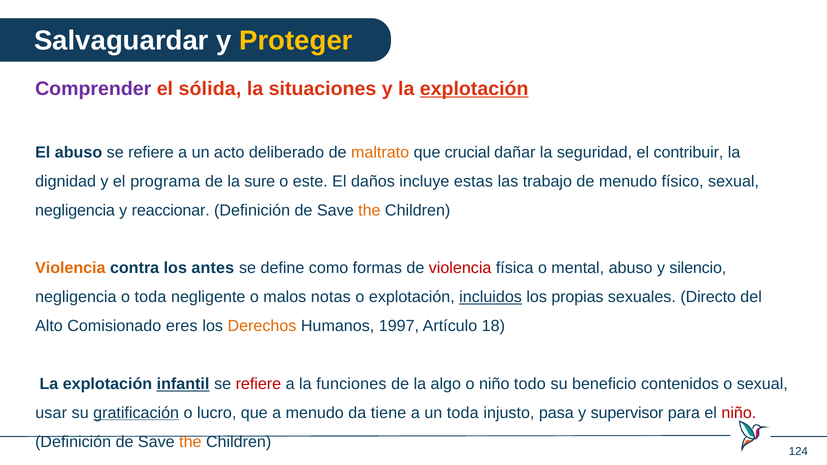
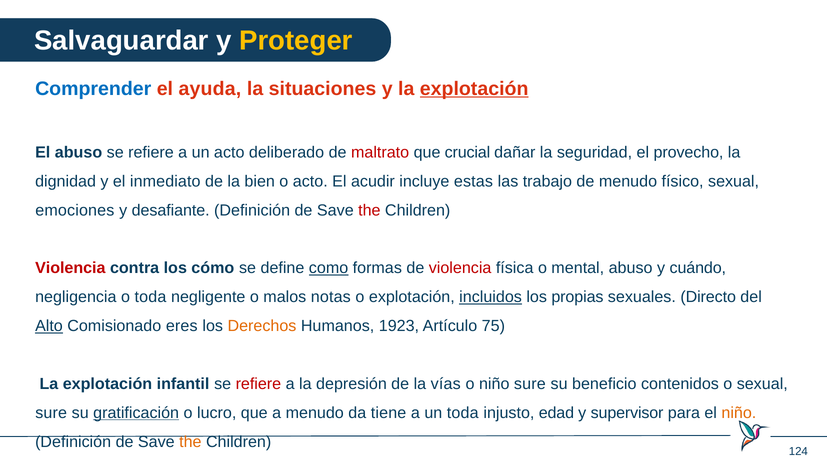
Comprender colour: purple -> blue (93, 89)
sólida: sólida -> ayuda (210, 89)
maltrato colour: orange -> red (380, 153)
contribuir: contribuir -> provecho (688, 153)
programa: programa -> inmediato (165, 181)
sure: sure -> bien (260, 181)
o este: este -> acto (310, 181)
daños: daños -> acudir (373, 181)
negligencia: negligencia -> emociones (75, 210)
reaccionar: reaccionar -> desafiante (171, 210)
the colour: orange -> red (369, 210)
Violencia colour: orange -> red (70, 268)
antes: antes -> cómo (213, 268)
como underline: none -> present (329, 268)
silencio: silencio -> cuándo (698, 268)
Alto underline: none -> present (49, 326)
1997: 1997 -> 1923 (399, 326)
18: 18 -> 75 (493, 326)
infantil underline: present -> none (183, 384)
funciones: funciones -> depresión (351, 384)
algo: algo -> vías (446, 384)
niño todo: todo -> sure (530, 384)
usar: usar -> sure (51, 413)
pasa: pasa -> edad (556, 413)
niño colour: red -> orange (739, 413)
